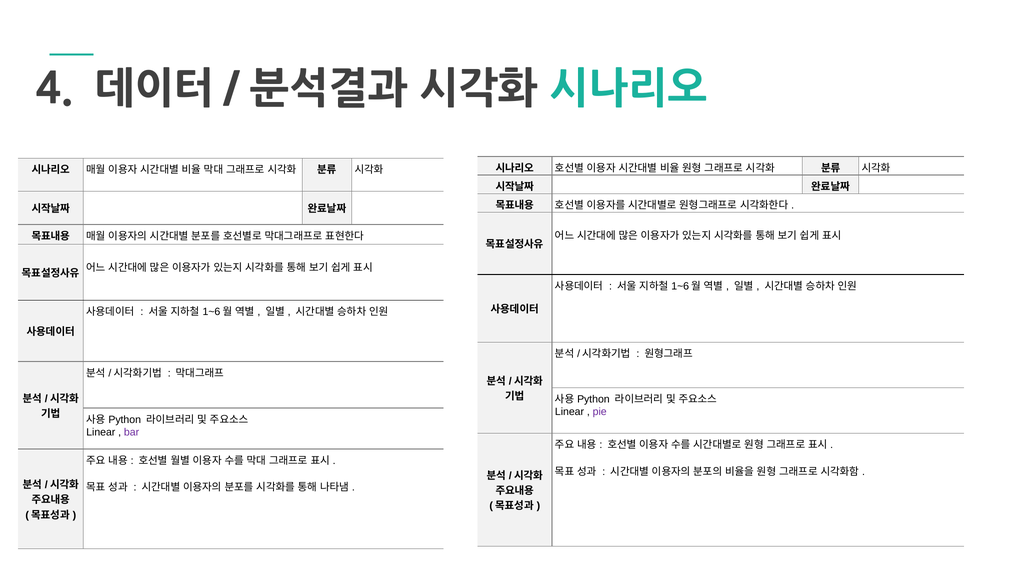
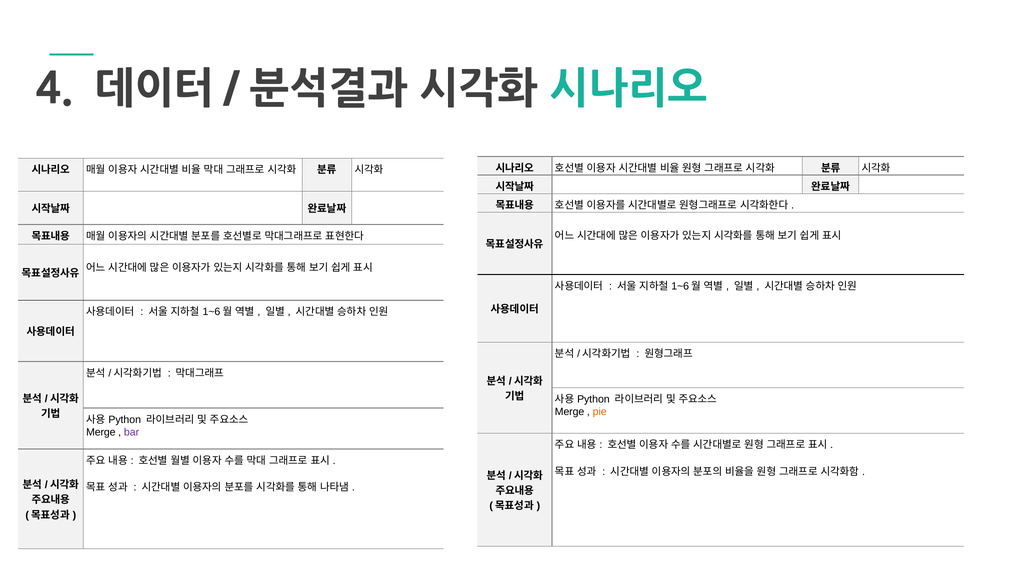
Linear: Linear -> Merge (570, 412)
pie colour: purple -> orange (600, 412)
Linear: Linear -> Merge (101, 432)
